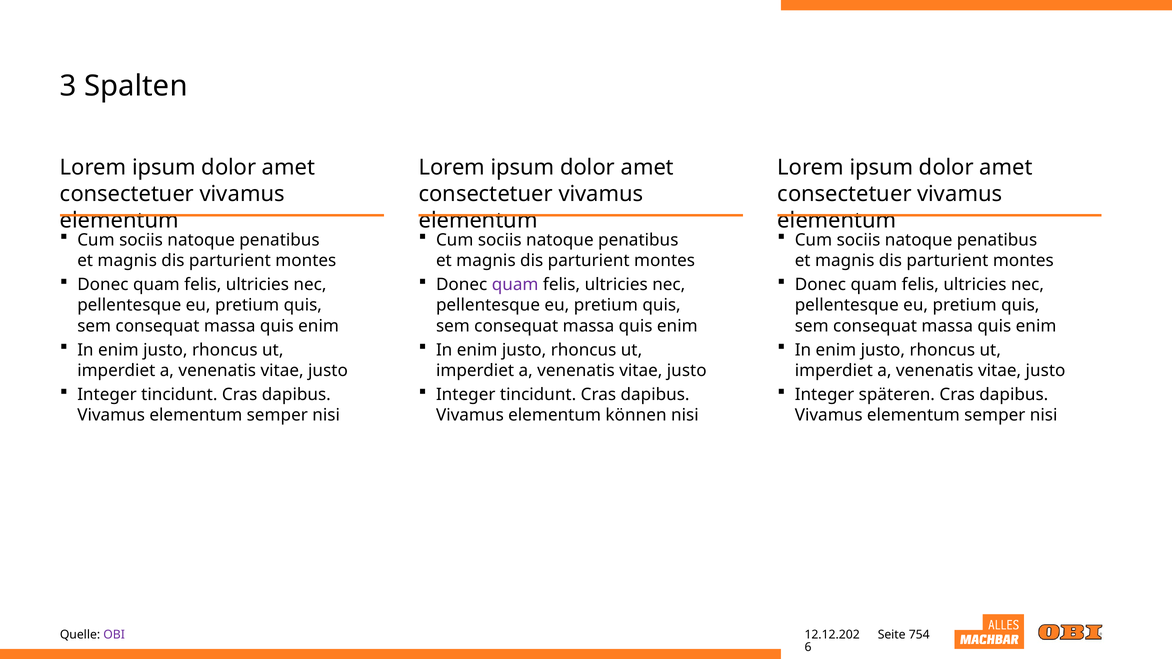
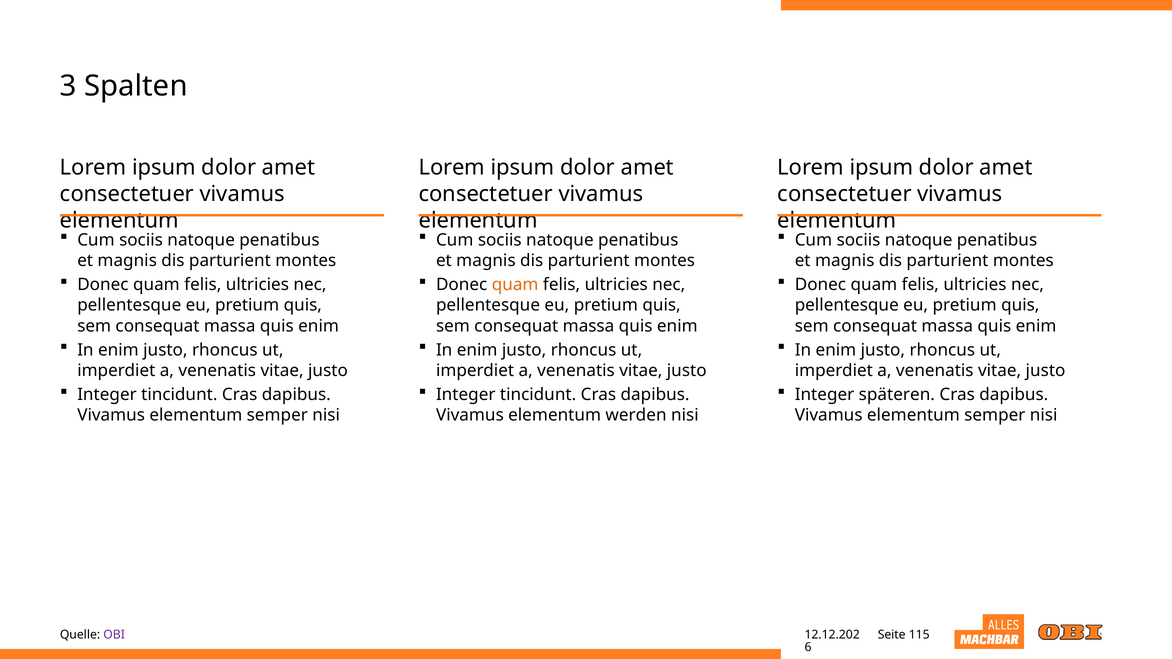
quam colour: purple -> orange (515, 285)
können: können -> werden (636, 415)
754: 754 -> 115 (919, 635)
